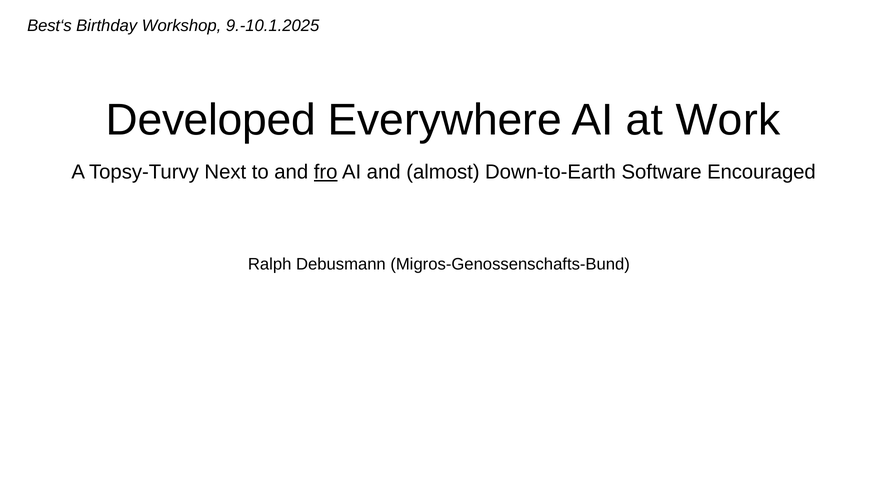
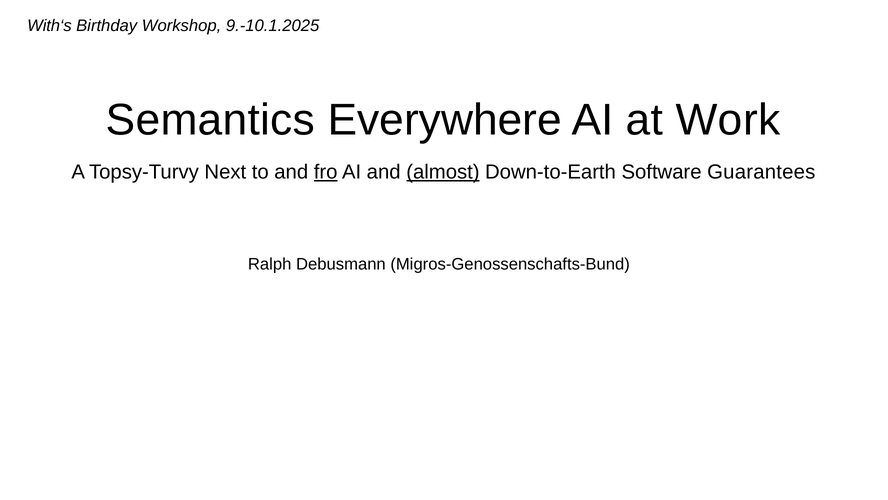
Best‘s: Best‘s -> With‘s (50, 26)
Developed: Developed -> Semantics (211, 120)
almost underline: none -> present (443, 172)
Encouraged: Encouraged -> Guarantees (761, 172)
